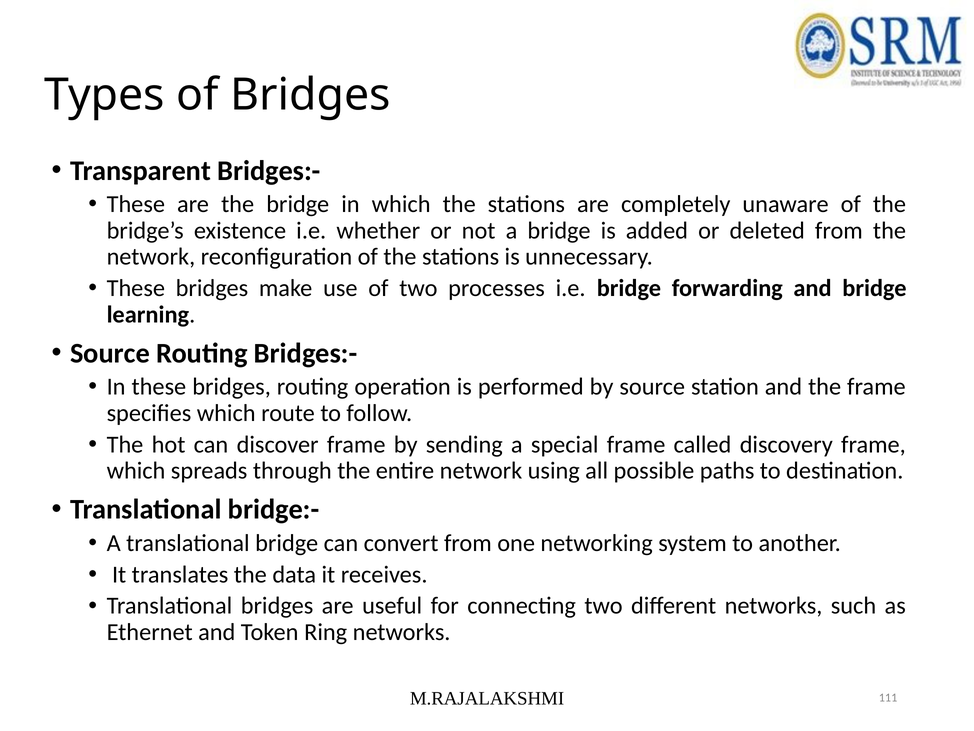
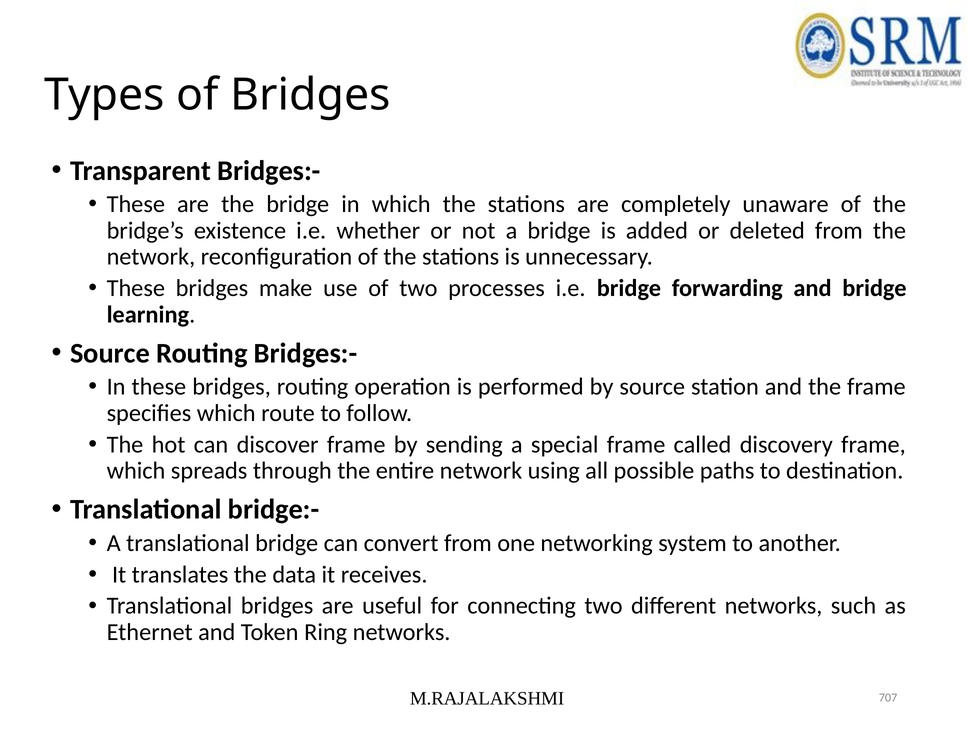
111: 111 -> 707 (888, 697)
